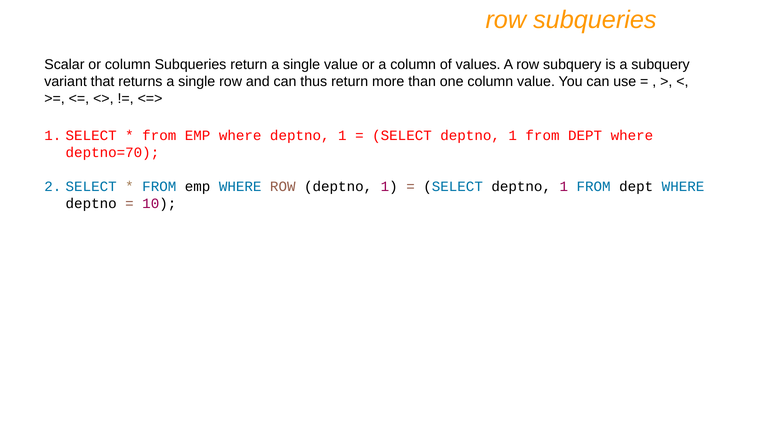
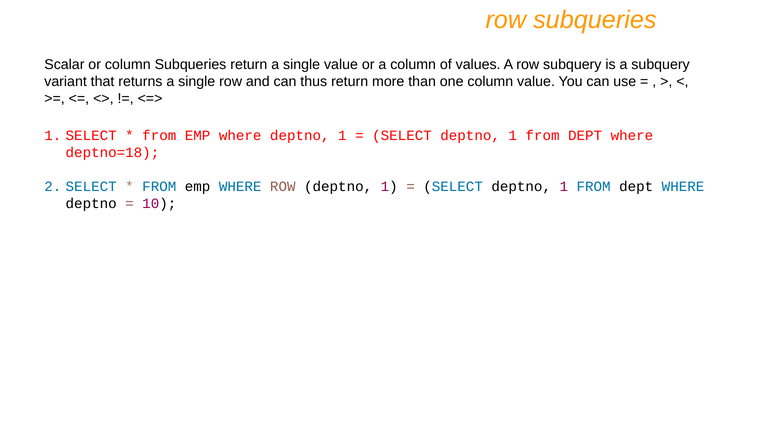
deptno=70: deptno=70 -> deptno=18 (112, 152)
